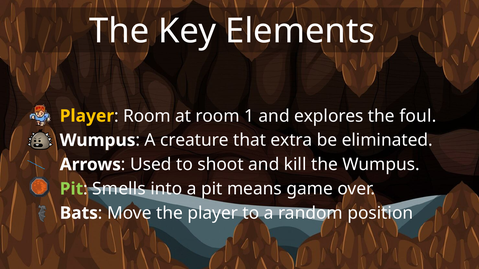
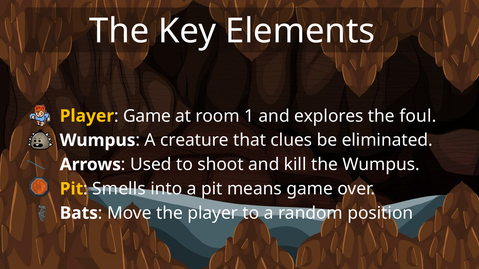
Room: Room -> Game (147, 116)
extra: extra -> clues (291, 140)
Pit colour: light green -> yellow (71, 189)
